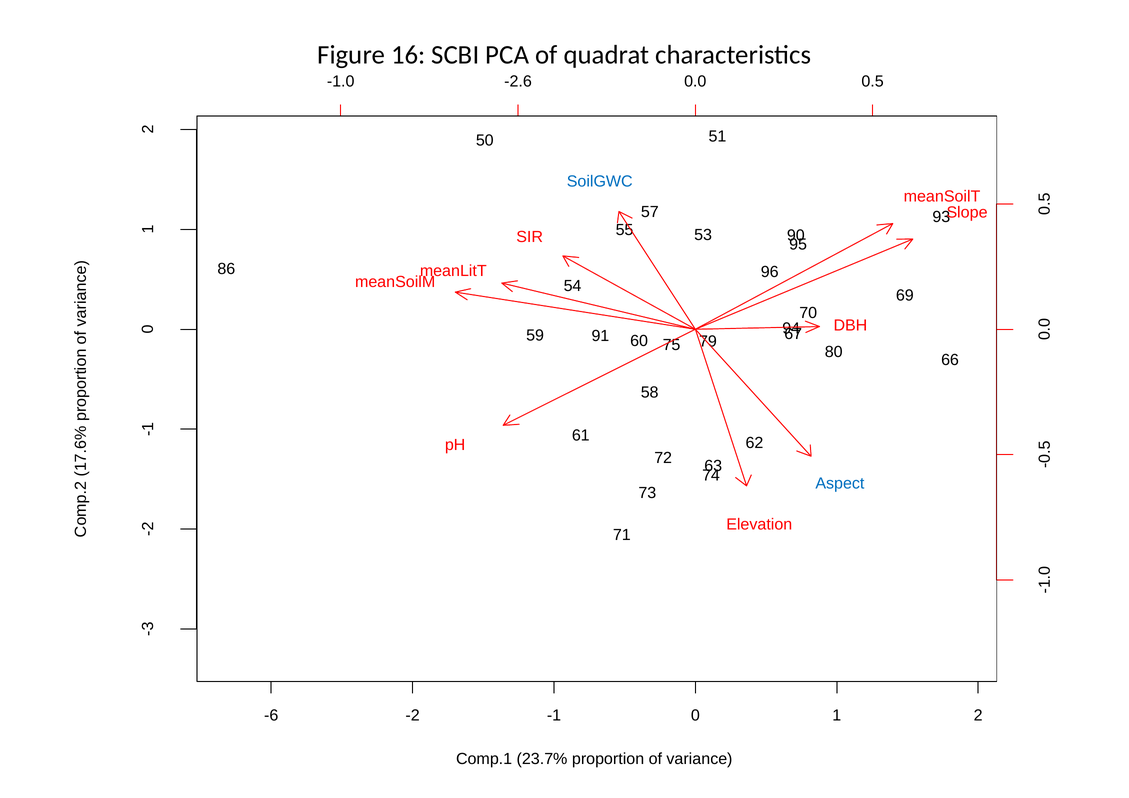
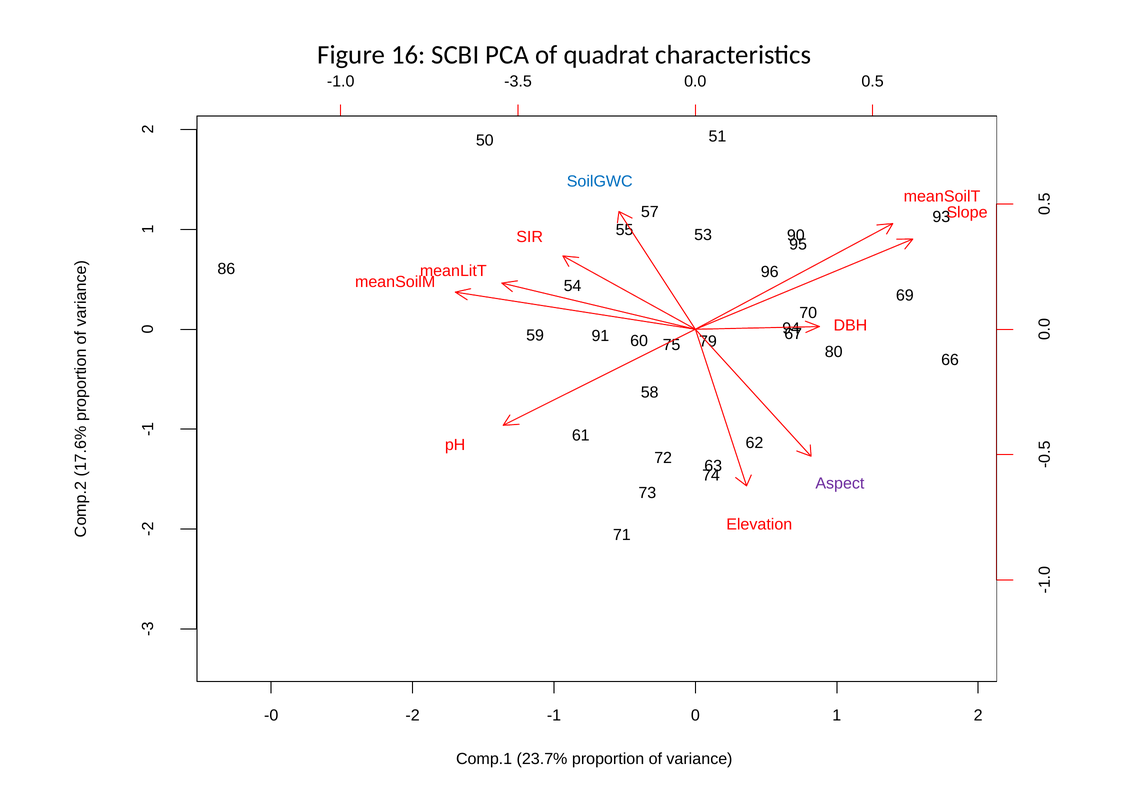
-2.6: -2.6 -> -3.5 (518, 81)
Aspect colour: blue -> purple (840, 484)
-6: -6 -> -0 (271, 715)
